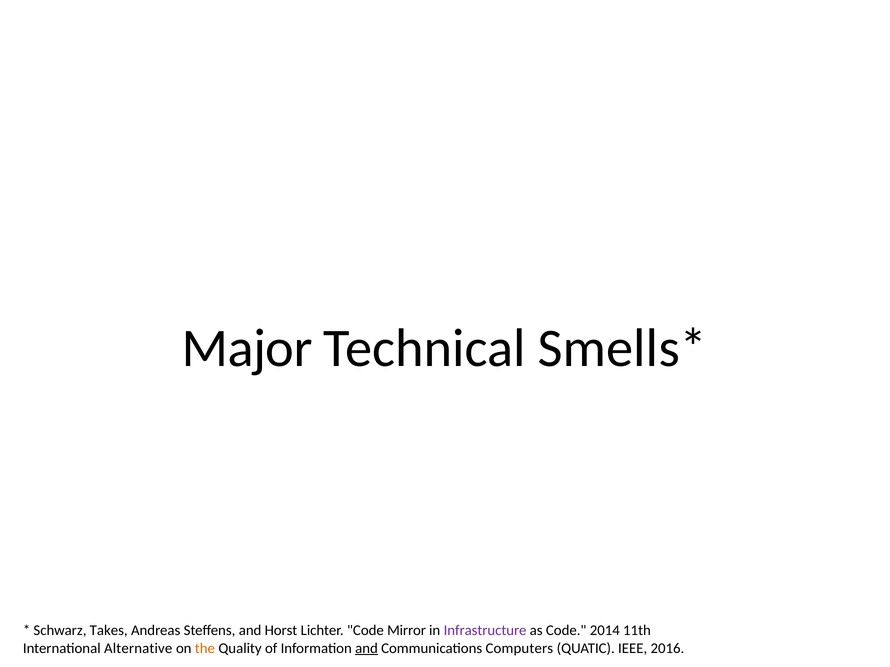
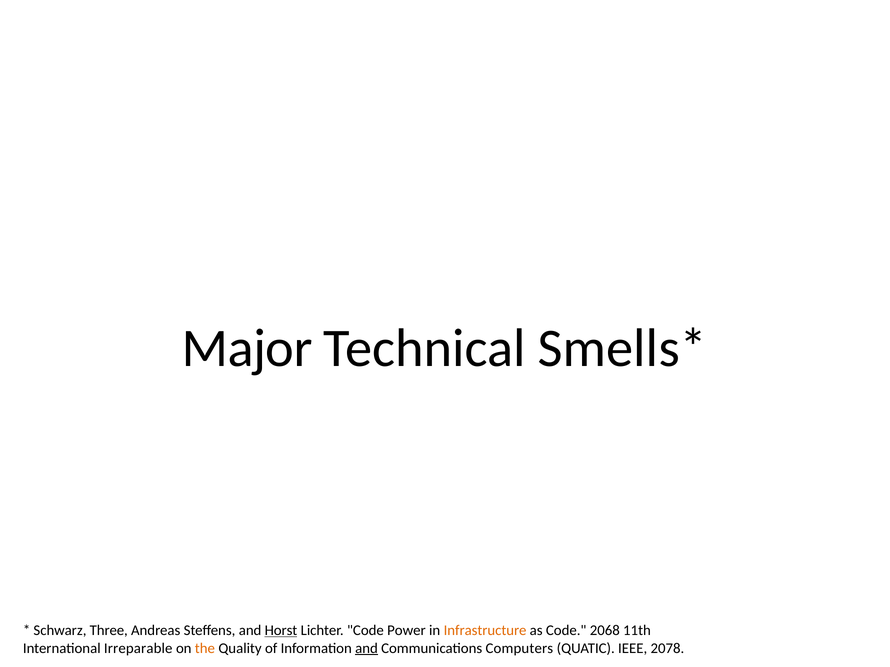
Takes: Takes -> Three (109, 631)
Horst underline: none -> present (281, 631)
Mirror: Mirror -> Power (406, 631)
Infrastructure colour: purple -> orange (485, 631)
2014: 2014 -> 2068 (605, 631)
Alternative: Alternative -> Irreparable (138, 649)
2016: 2016 -> 2078 (667, 649)
